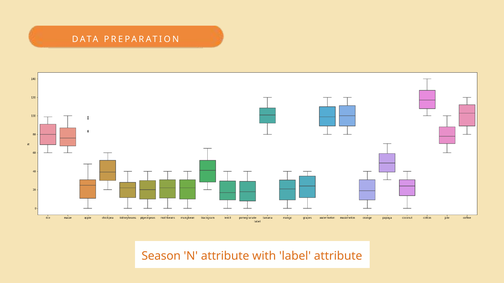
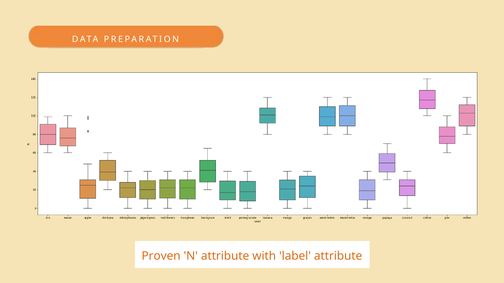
Season: Season -> Proven (161, 256)
